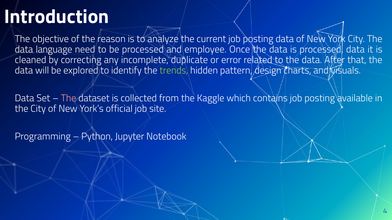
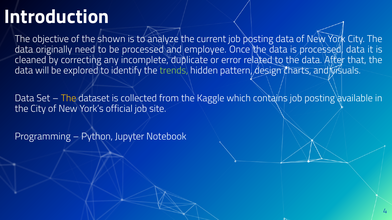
reason: reason -> shown (111, 39)
language: language -> originally (54, 49)
The colour: pink -> yellow (69, 98)
